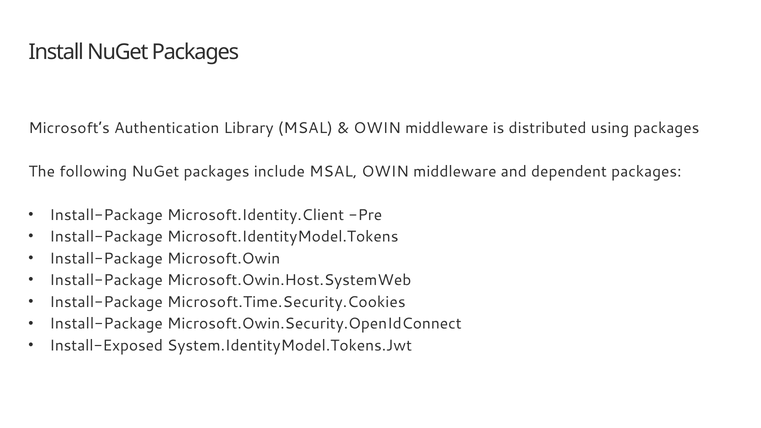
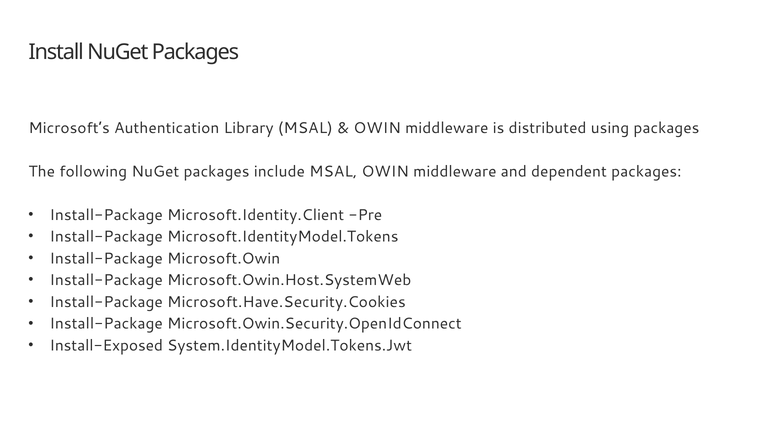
Microsoft.Time.Security.Cookies: Microsoft.Time.Security.Cookies -> Microsoft.Have.Security.Cookies (286, 302)
